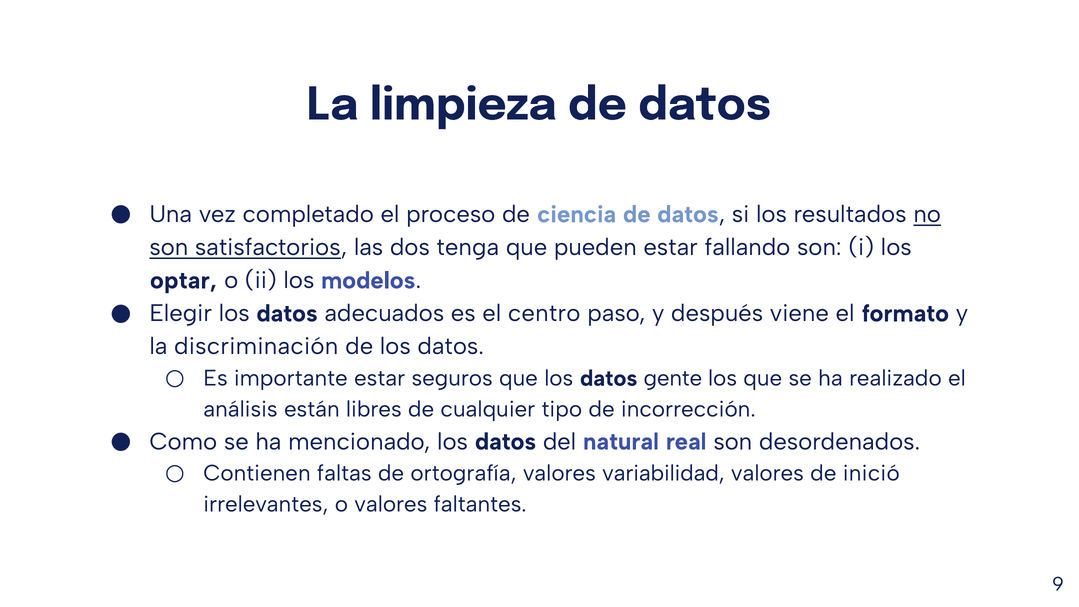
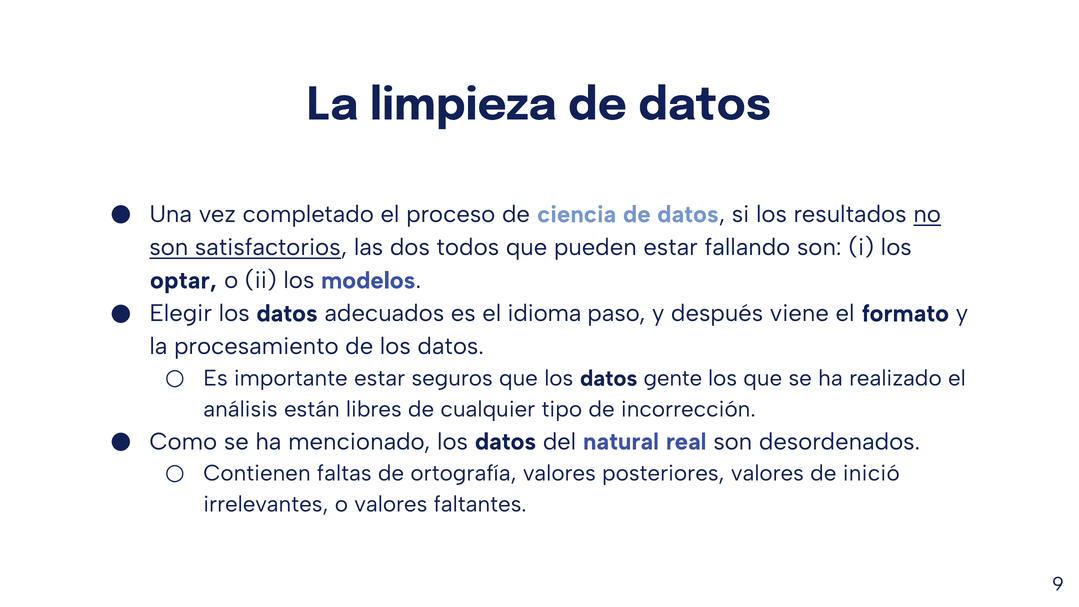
tenga: tenga -> todos (468, 247)
centro: centro -> idioma (544, 313)
discriminación: discriminación -> procesamiento (256, 347)
variabilidad: variabilidad -> posteriores (663, 473)
